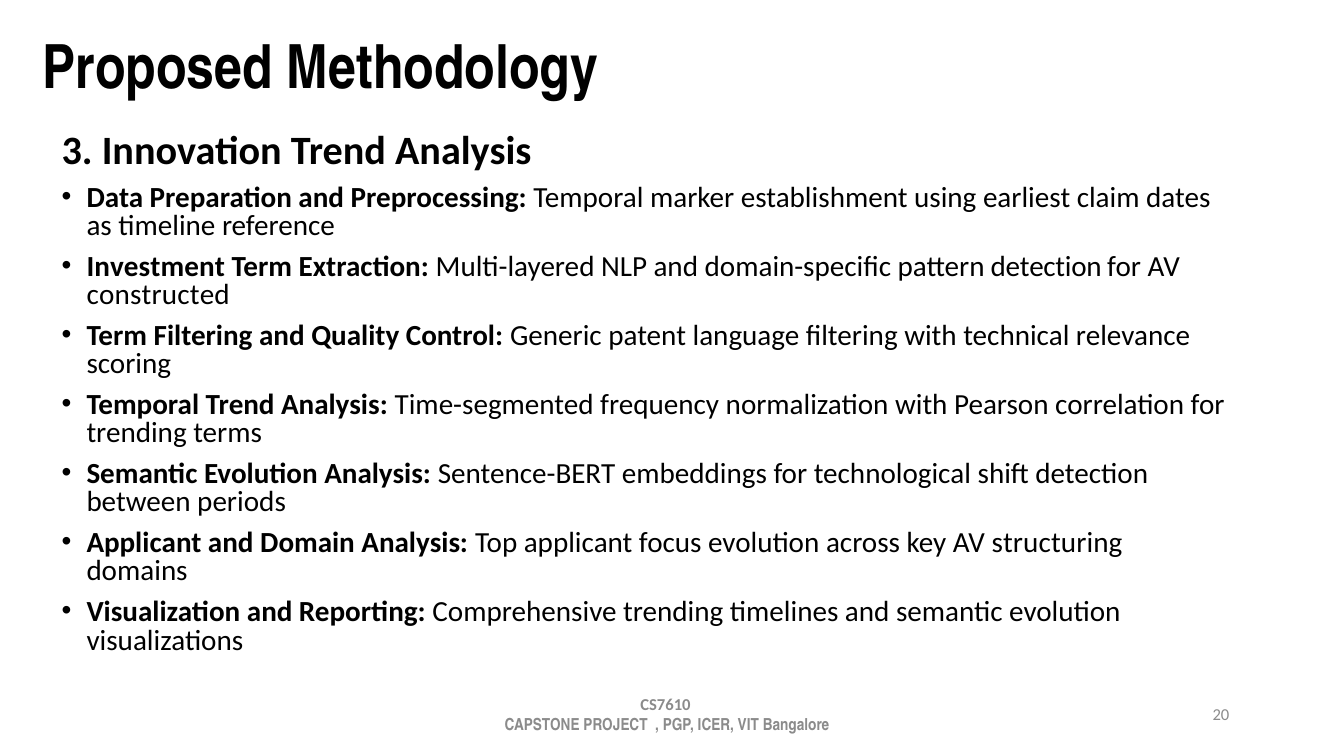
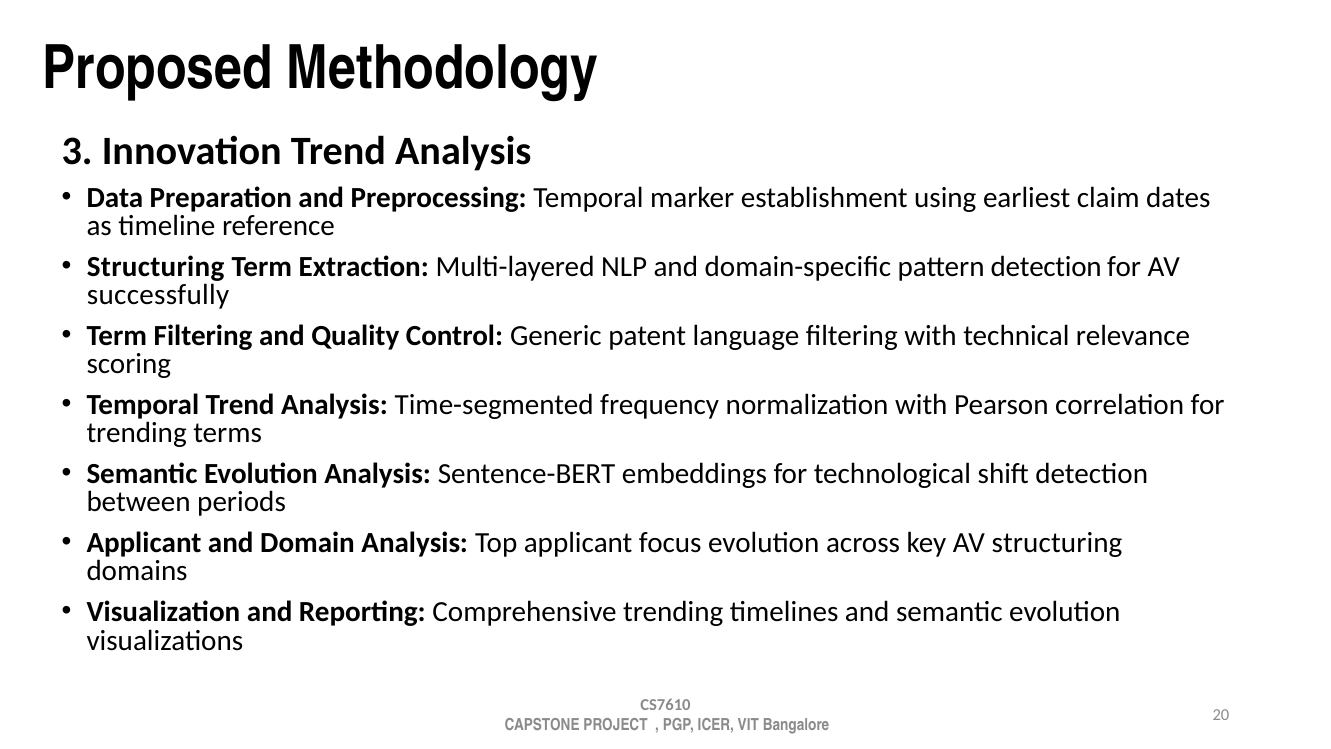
Investment: Investment -> Structuring (156, 267)
constructed: constructed -> successfully (158, 295)
